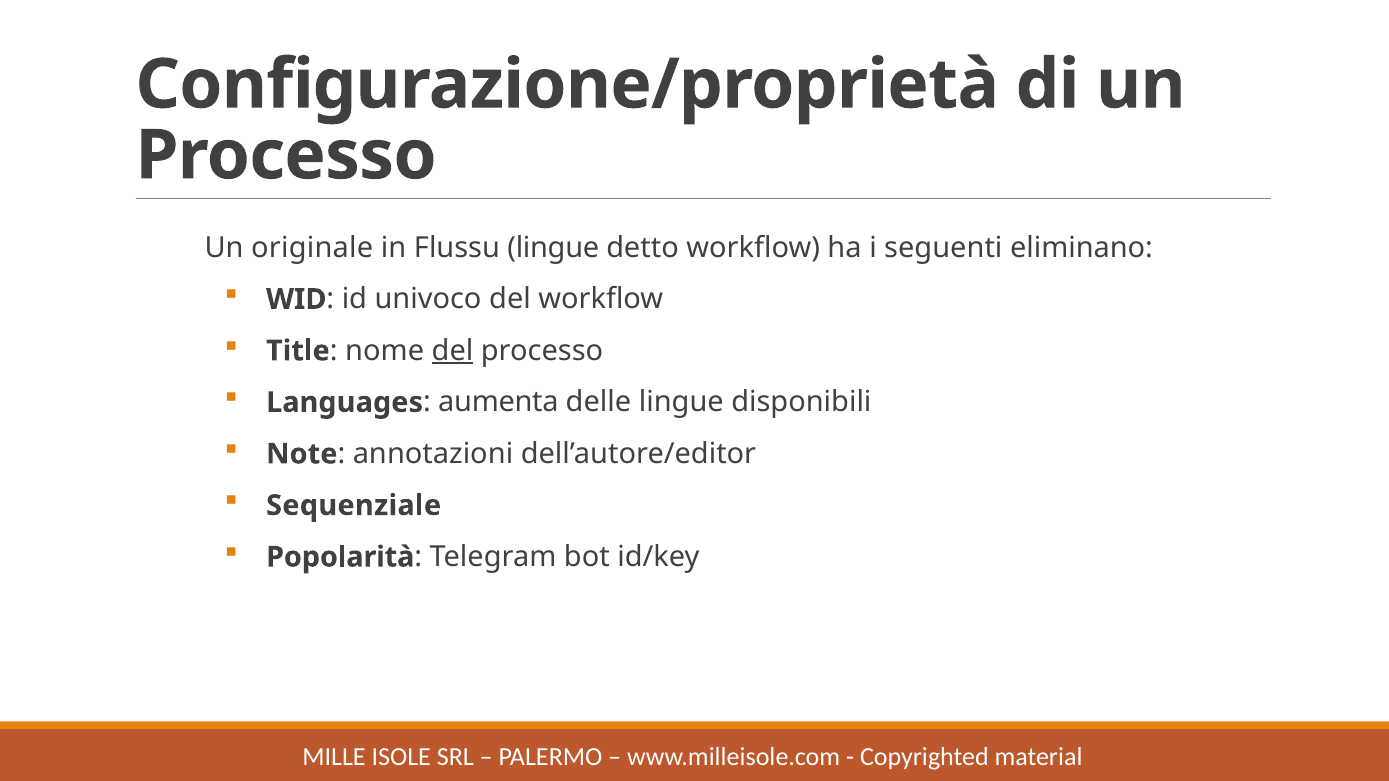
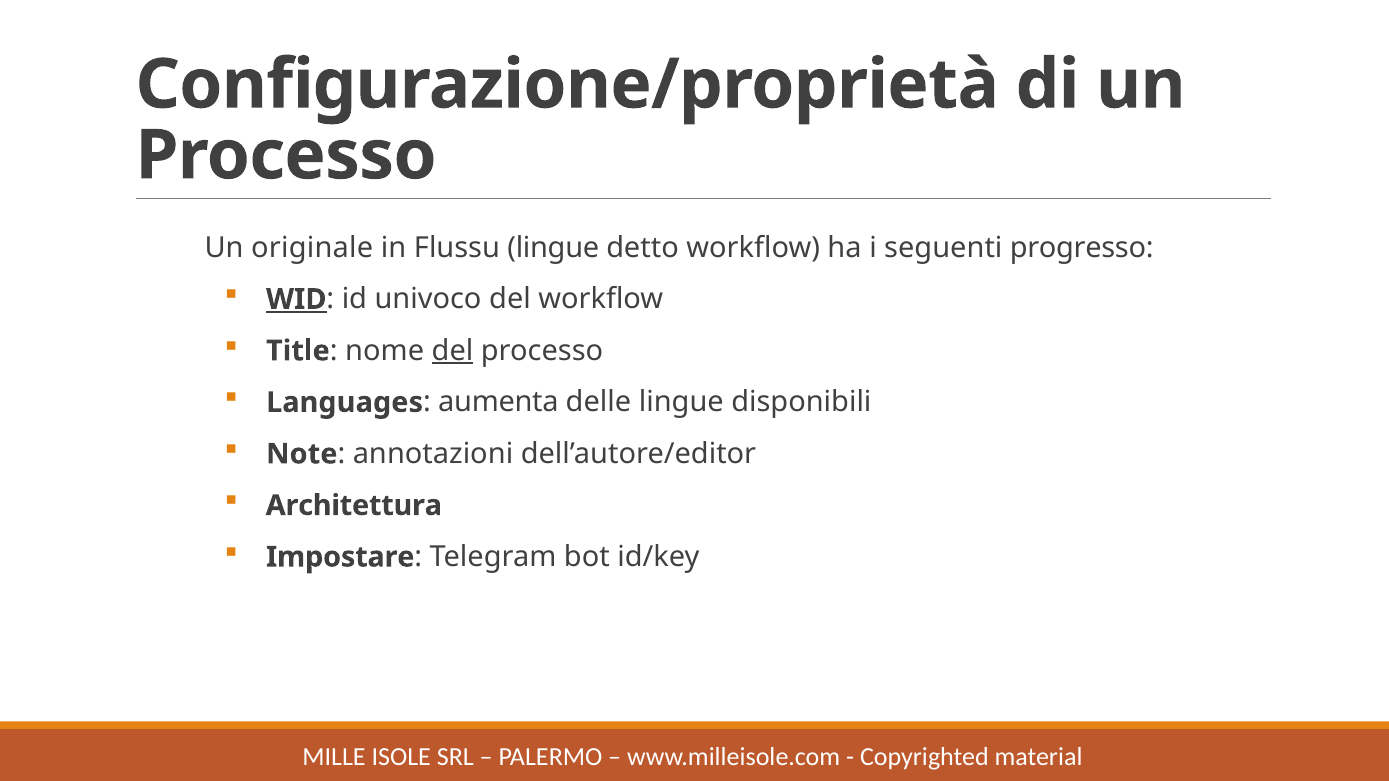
eliminano: eliminano -> progresso (1082, 248)
WID underline: none -> present (296, 299)
Sequenziale: Sequenziale -> Architettura (354, 506)
Popolarità: Popolarità -> Impostare (340, 557)
